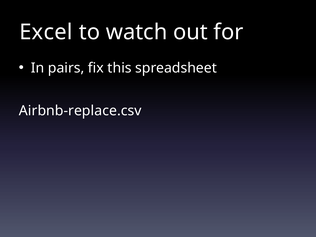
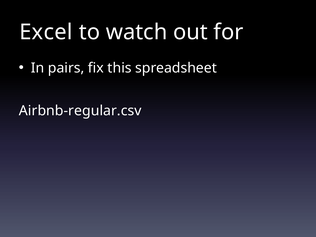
Airbnb-replace.csv: Airbnb-replace.csv -> Airbnb-regular.csv (80, 111)
